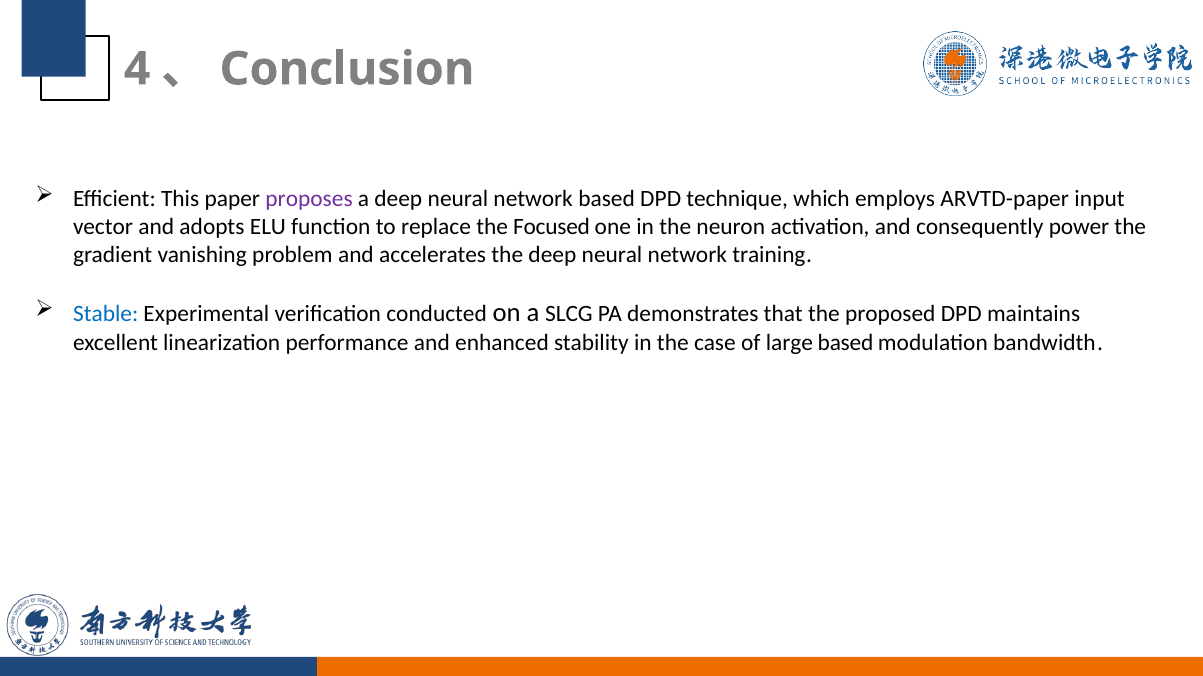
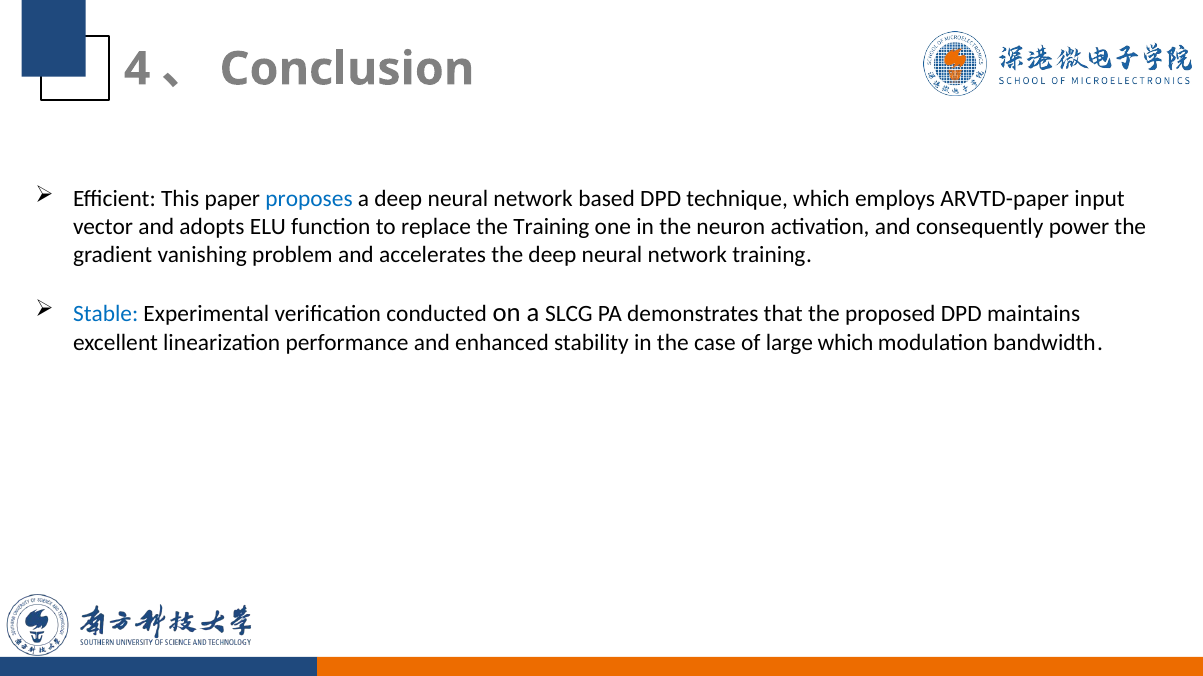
proposes colour: purple -> blue (309, 199)
the Focused: Focused -> Training (551, 227)
large based: based -> which (846, 343)
